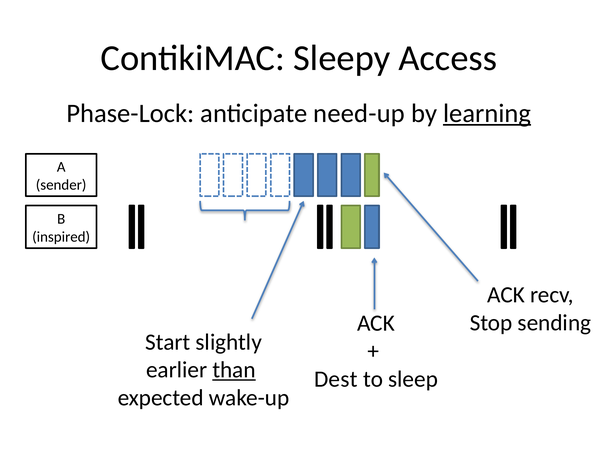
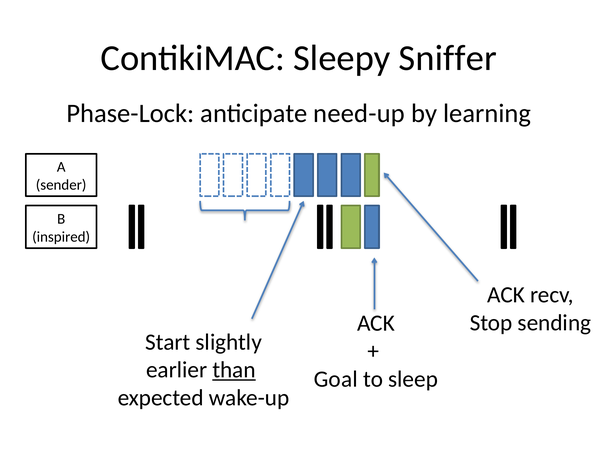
Access: Access -> Sniffer (448, 58)
learning underline: present -> none (487, 113)
Dest: Dest -> Goal (336, 379)
